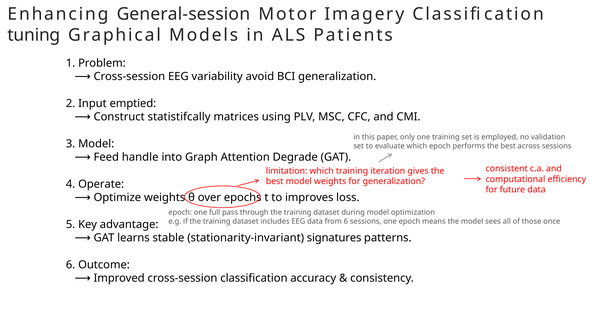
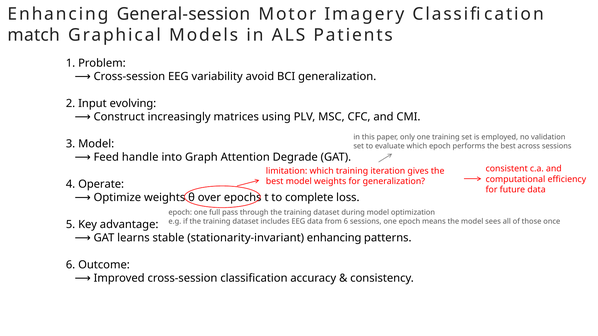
tuning: tuning -> match (34, 35)
emptied: emptied -> evolving (133, 103)
statistifcally: statistifcally -> increasingly (179, 117)
improves: improves -> complete (309, 198)
stationarity-invariant signatures: signatures -> enhancing (334, 238)
